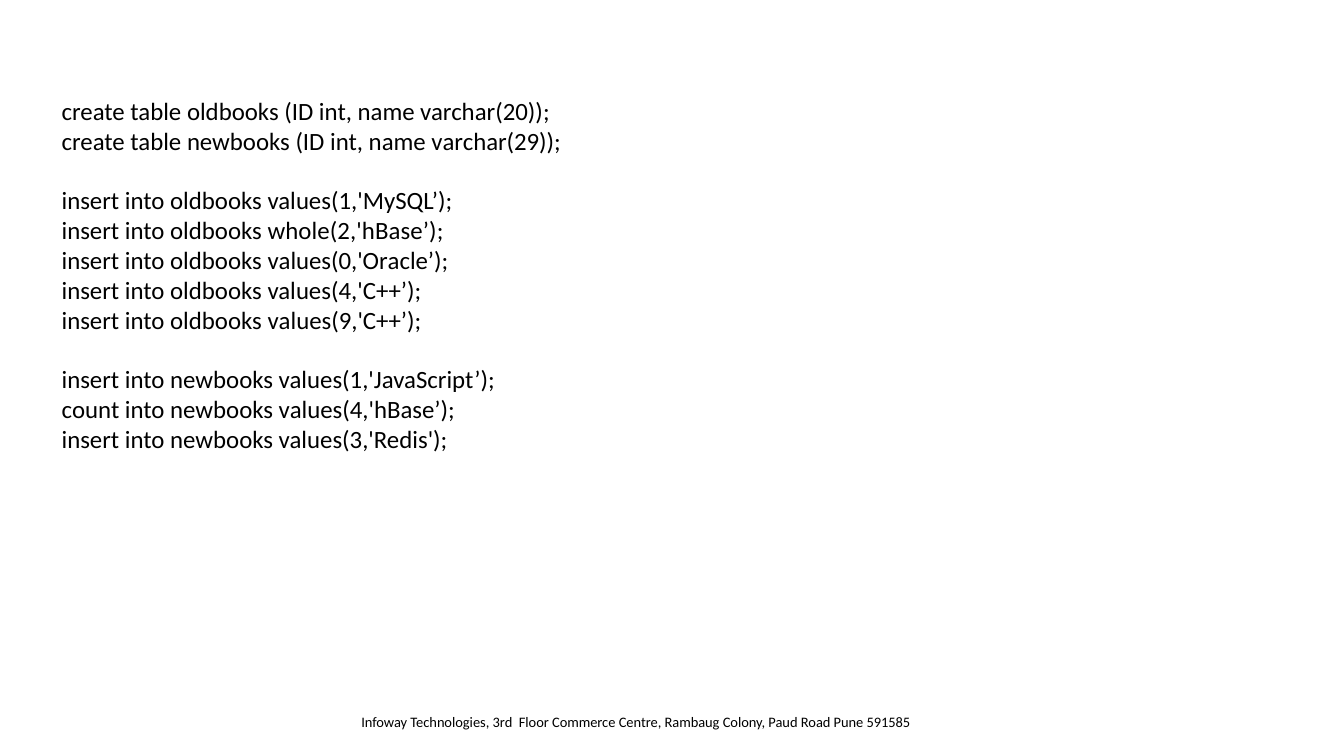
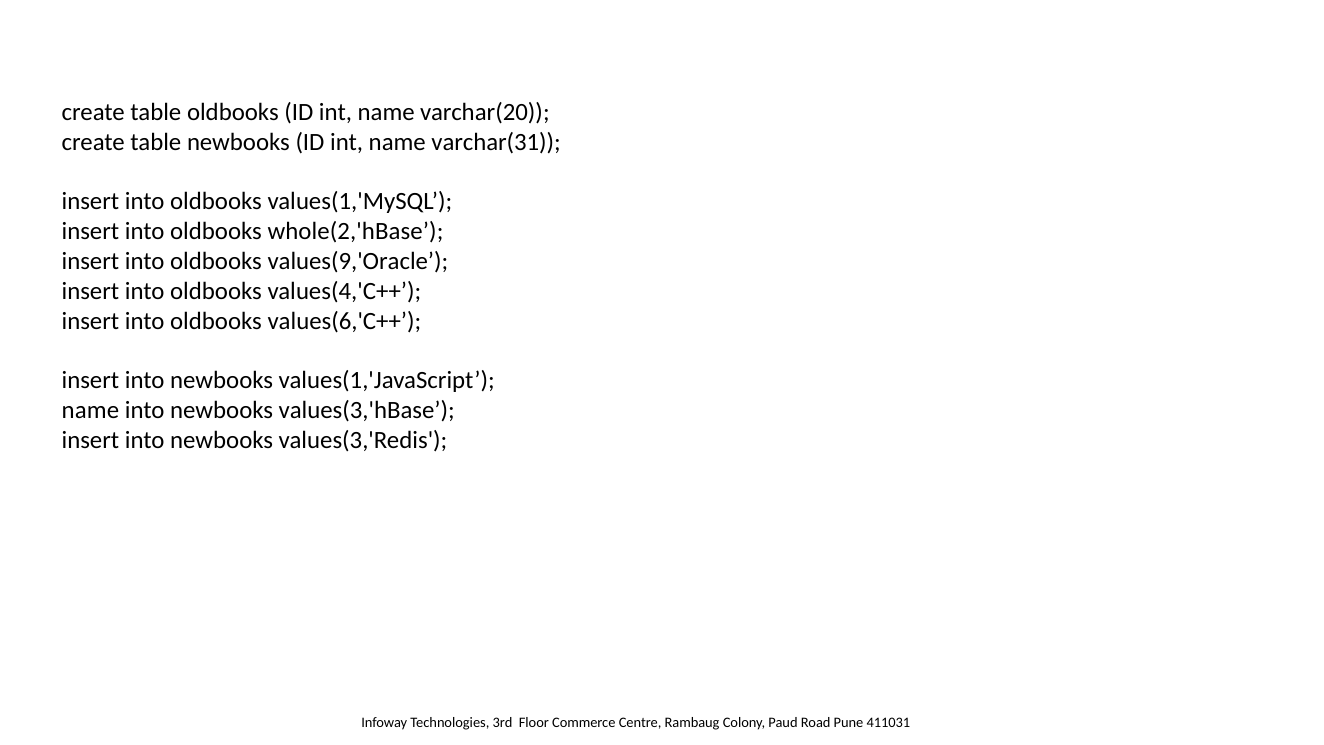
varchar(29: varchar(29 -> varchar(31 (496, 142)
values(0,'Oracle: values(0,'Oracle -> values(9,'Oracle (358, 261)
values(9,'C++: values(9,'C++ -> values(6,'C++ (344, 321)
count: count -> name (90, 410)
values(4,'hBase: values(4,'hBase -> values(3,'hBase (367, 410)
591585: 591585 -> 411031 (888, 723)
